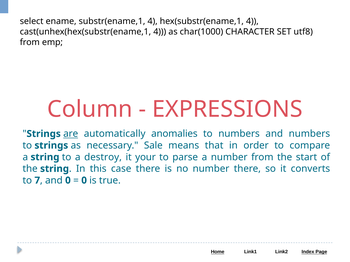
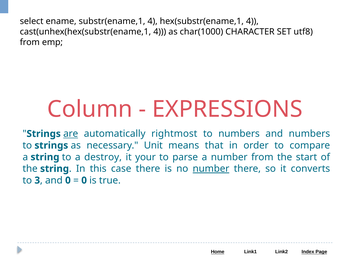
anomalies: anomalies -> rightmost (174, 134)
Sale: Sale -> Unit (153, 146)
number underline: none -> present (211, 169)
7: 7 -> 3 (37, 181)
